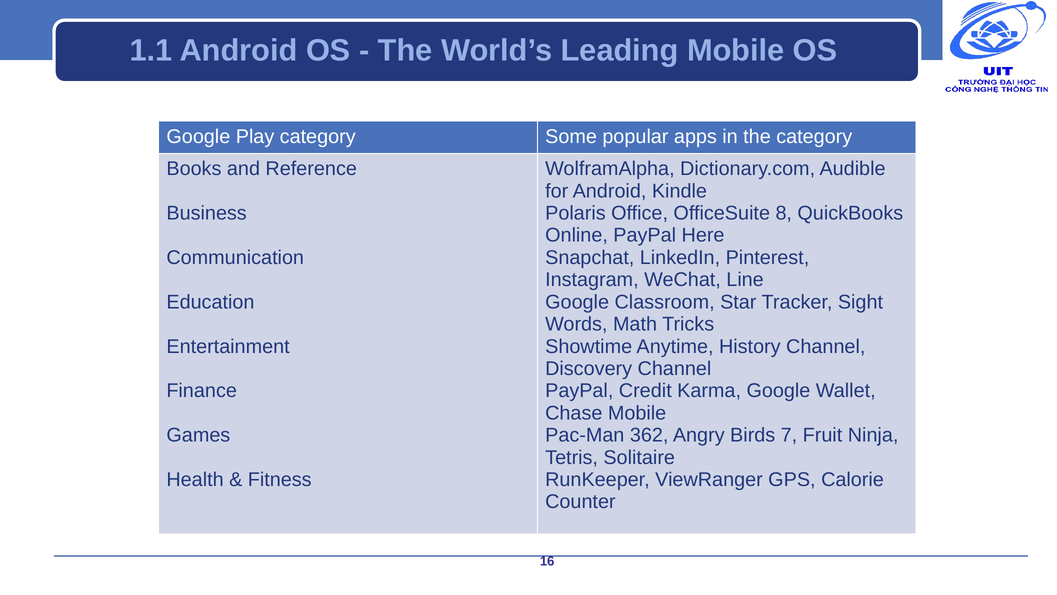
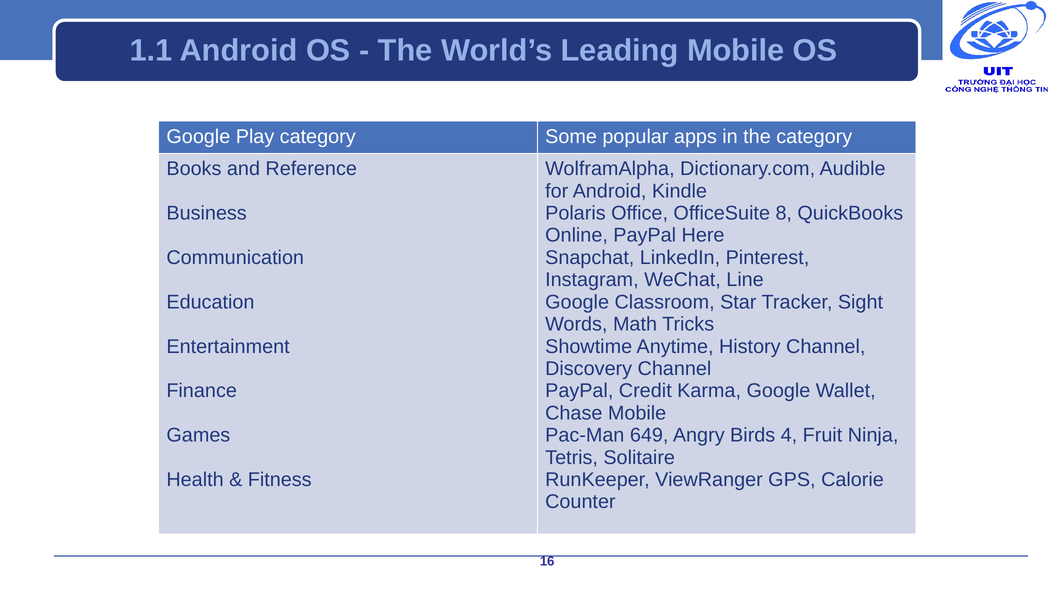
362: 362 -> 649 (649, 435)
7: 7 -> 4 (789, 435)
